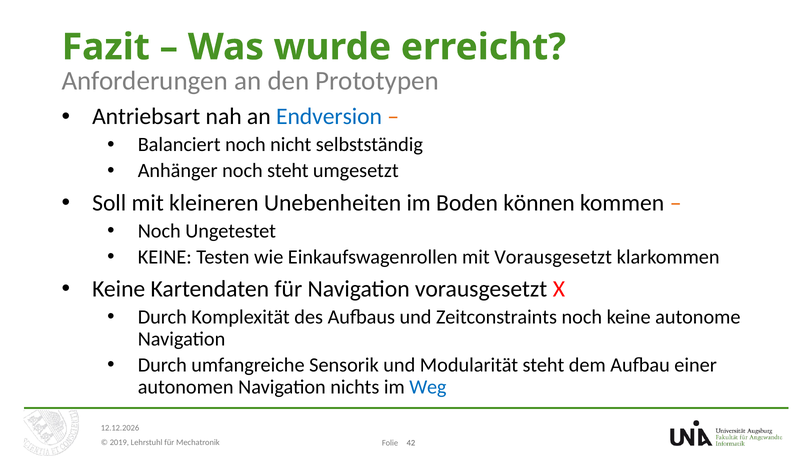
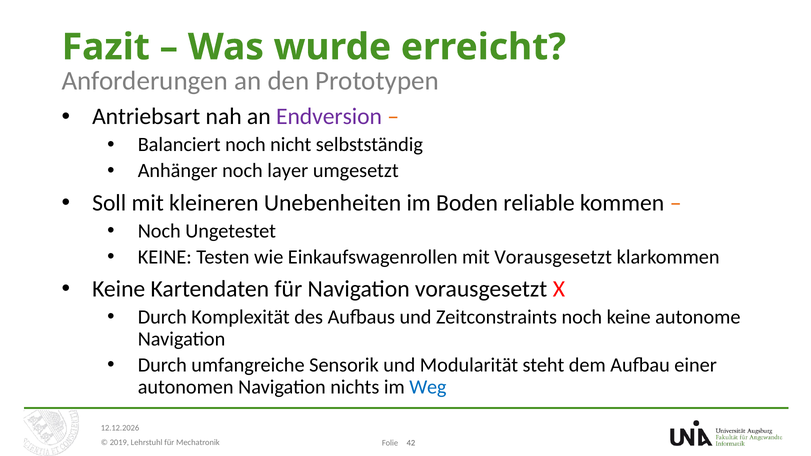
Endversion colour: blue -> purple (329, 117)
noch steht: steht -> layer (288, 171)
können: können -> reliable (539, 203)
